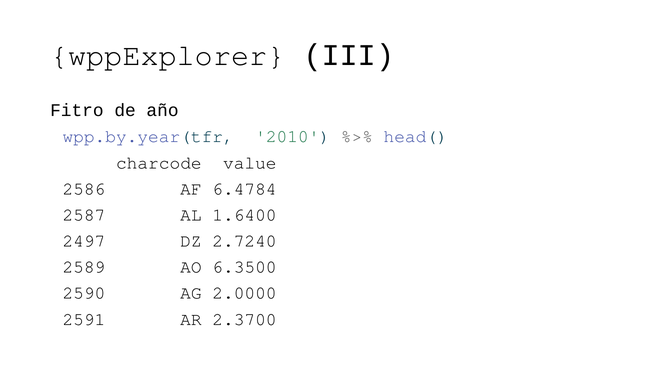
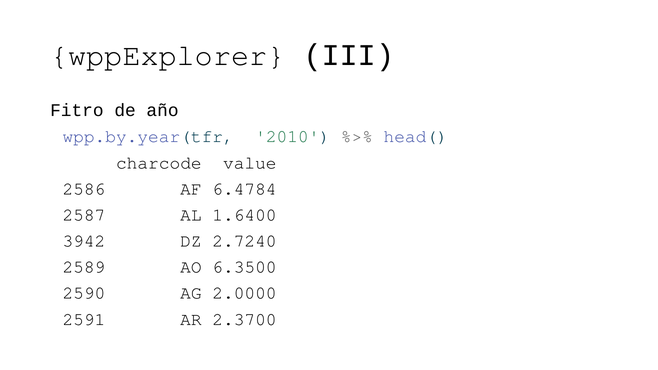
2497: 2497 -> 3942 (84, 241)
